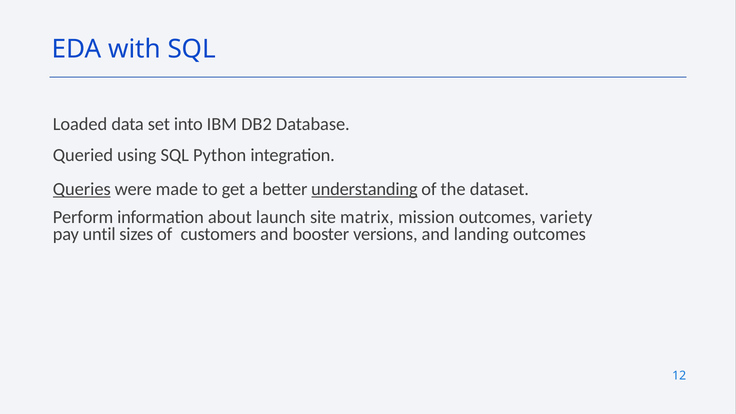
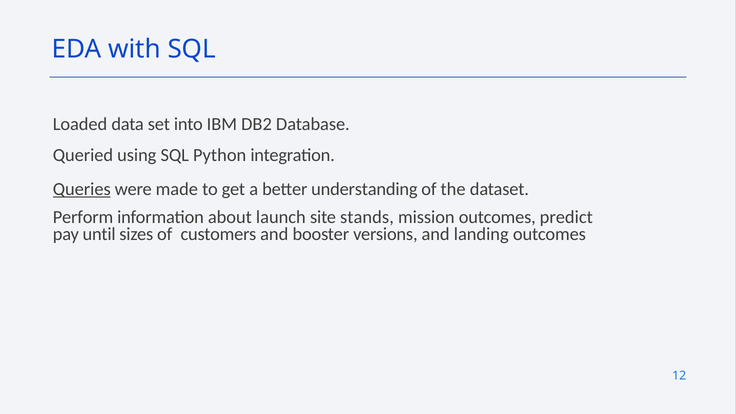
understanding underline: present -> none (364, 189)
matrix: matrix -> stands (367, 217)
variety: variety -> predict (566, 217)
